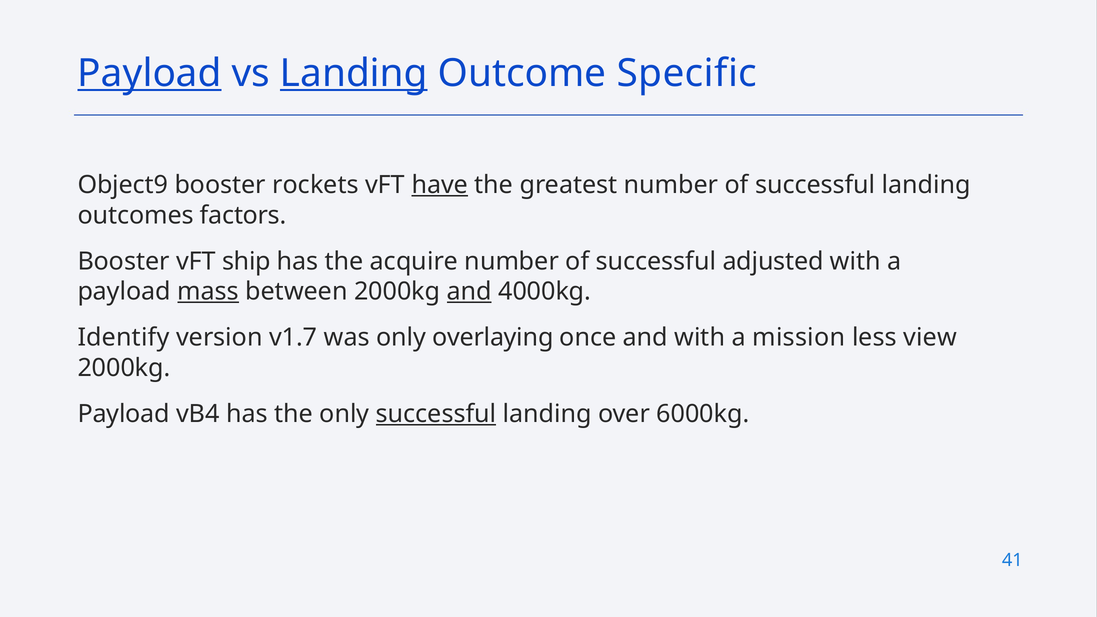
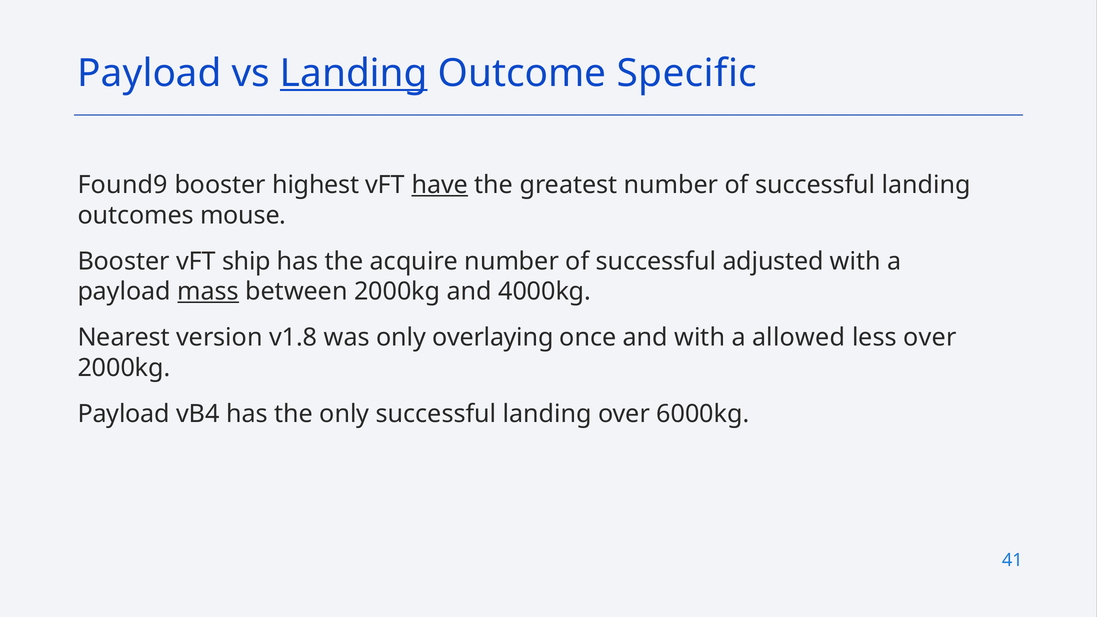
Payload underline: present -> none (150, 73)
Object9: Object9 -> Found9 (123, 185)
rockets: rockets -> highest (316, 185)
factors: factors -> mouse (243, 215)
and underline: present -> none (469, 292)
Identify: Identify -> Nearest (124, 338)
v1.7: v1.7 -> v1.8 (293, 338)
mission: mission -> allowed (799, 338)
less view: view -> over (930, 338)
successful underline: present -> none (436, 414)
